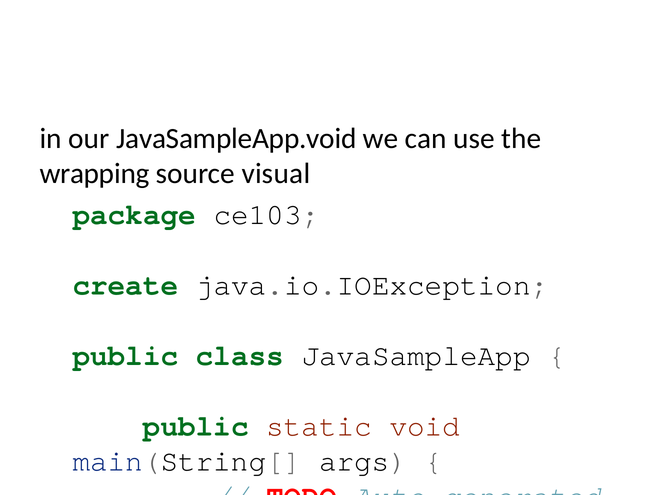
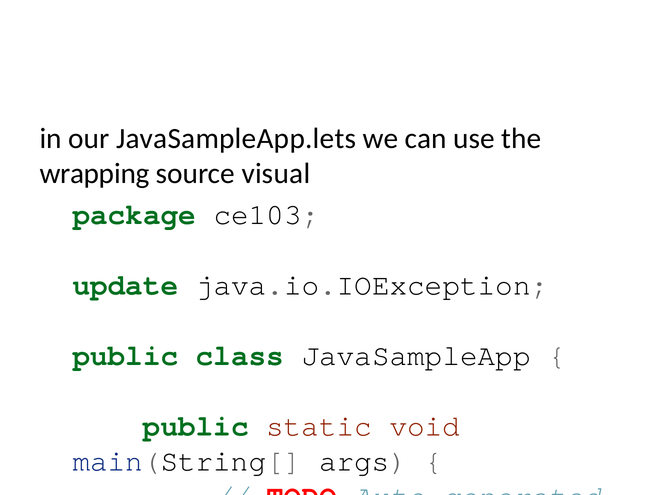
JavaSampleApp.void: JavaSampleApp.void -> JavaSampleApp.lets (236, 138)
create: create -> update (125, 285)
